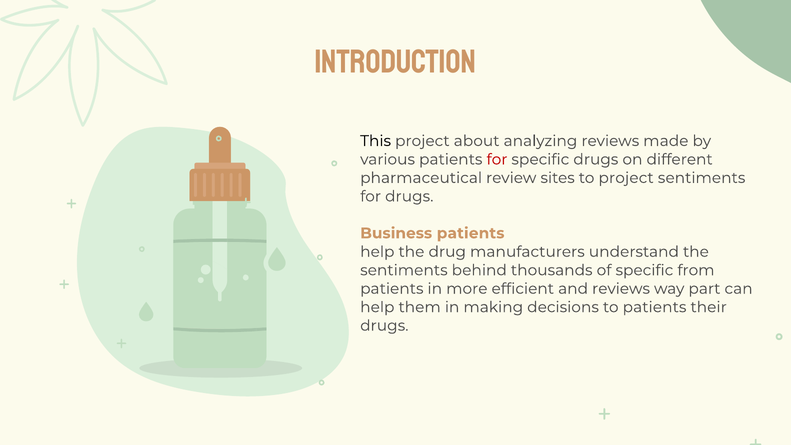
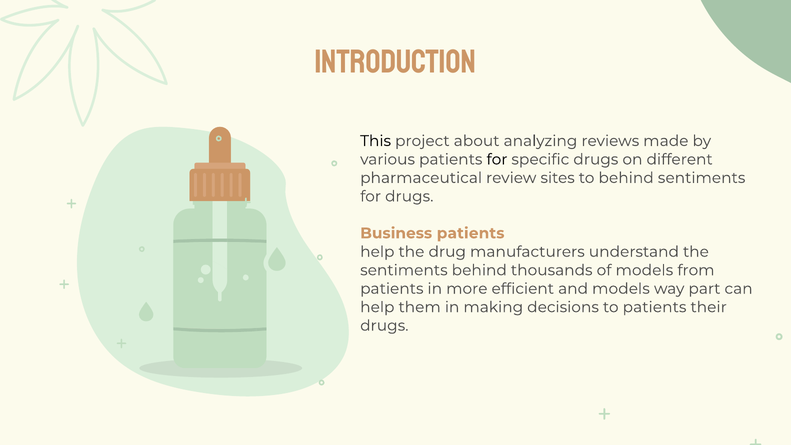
for colour: red -> black (497, 159)
to project: project -> behind (626, 178)
of specific: specific -> models (644, 270)
and reviews: reviews -> models (621, 289)
